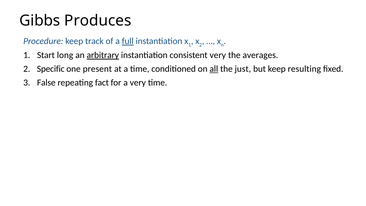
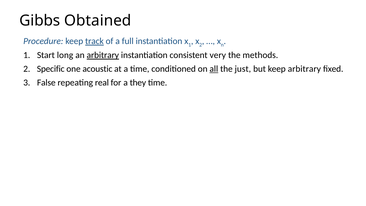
Produces: Produces -> Obtained (98, 21)
track underline: none -> present (94, 41)
full underline: present -> none (128, 41)
averages: averages -> methods (260, 55)
present: present -> acoustic (97, 69)
keep resulting: resulting -> arbitrary (304, 69)
fact: fact -> real (102, 83)
a very: very -> they (138, 83)
